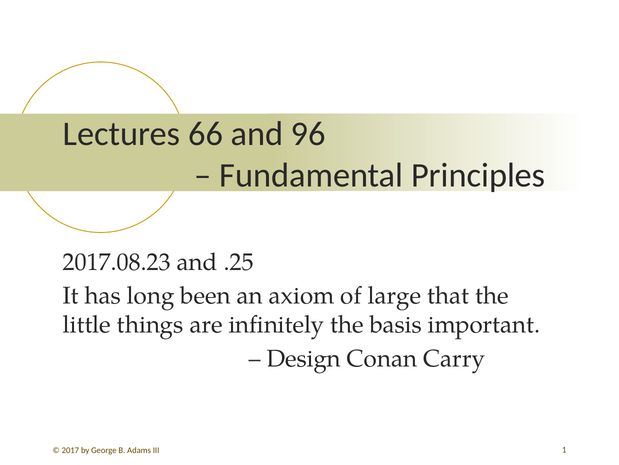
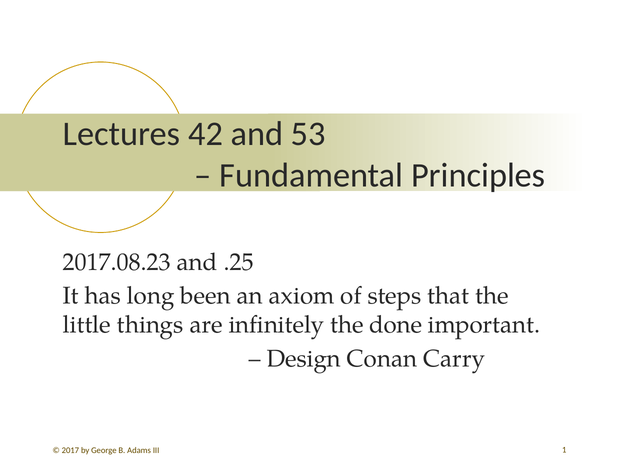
66: 66 -> 42 (206, 134)
96: 96 -> 53 (308, 134)
large: large -> steps (394, 295)
basis: basis -> done (396, 324)
